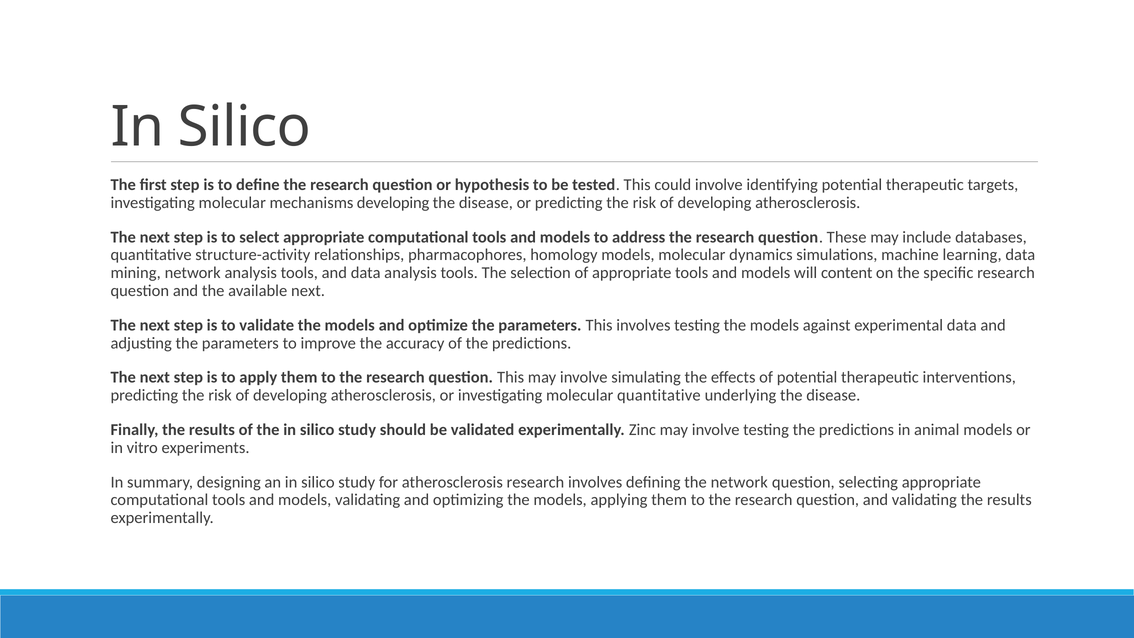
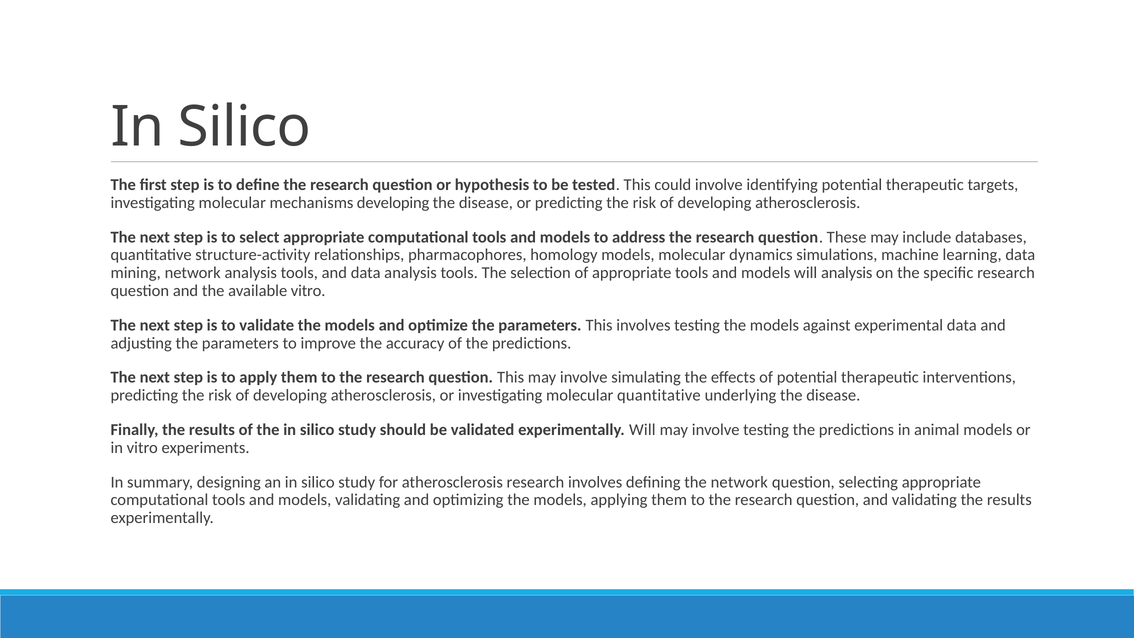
will content: content -> analysis (847, 273)
available next: next -> vitro (308, 291)
experimentally Zinc: Zinc -> Will (642, 430)
